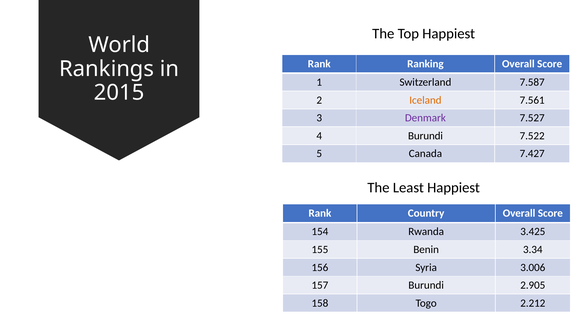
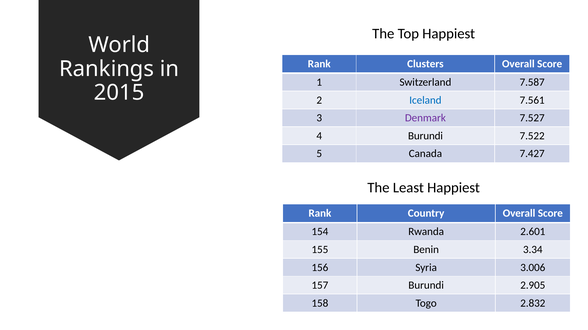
Ranking: Ranking -> Clusters (425, 64)
Iceland colour: orange -> blue (425, 100)
3.425: 3.425 -> 2.601 (533, 232)
2.212: 2.212 -> 2.832 (533, 304)
